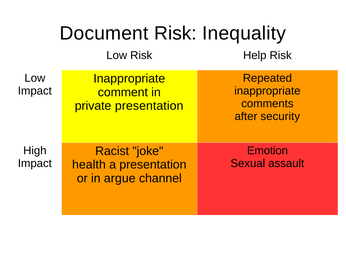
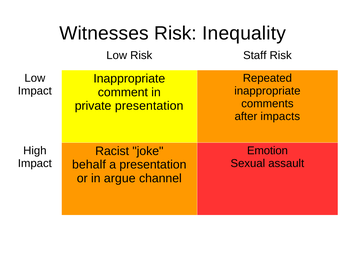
Document: Document -> Witnesses (104, 33)
Help: Help -> Staff (255, 55)
security: security -> impacts (280, 116)
health: health -> behalf (89, 164)
